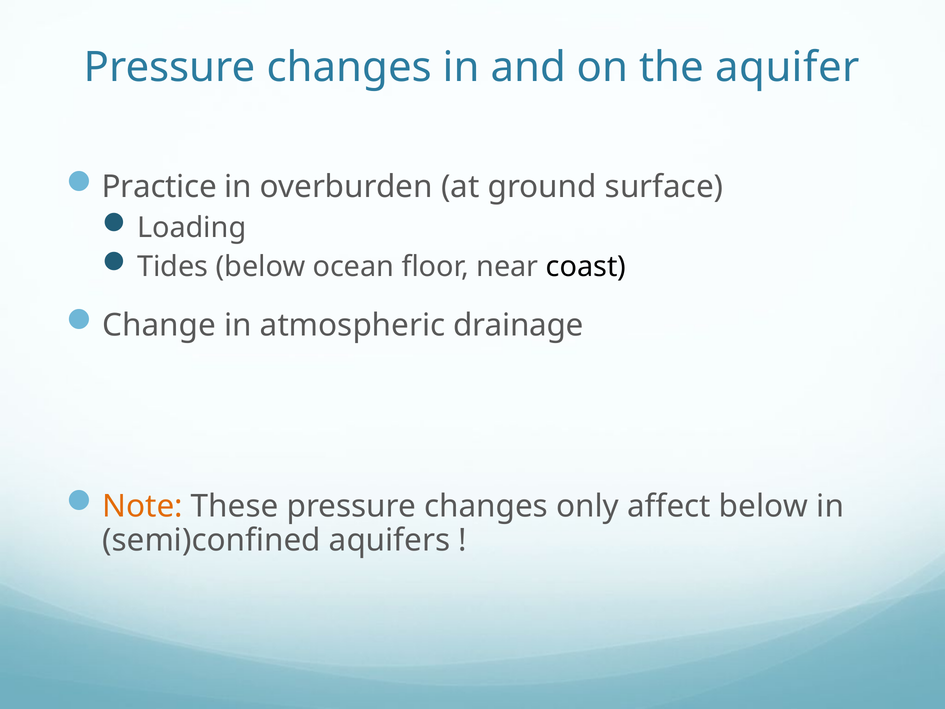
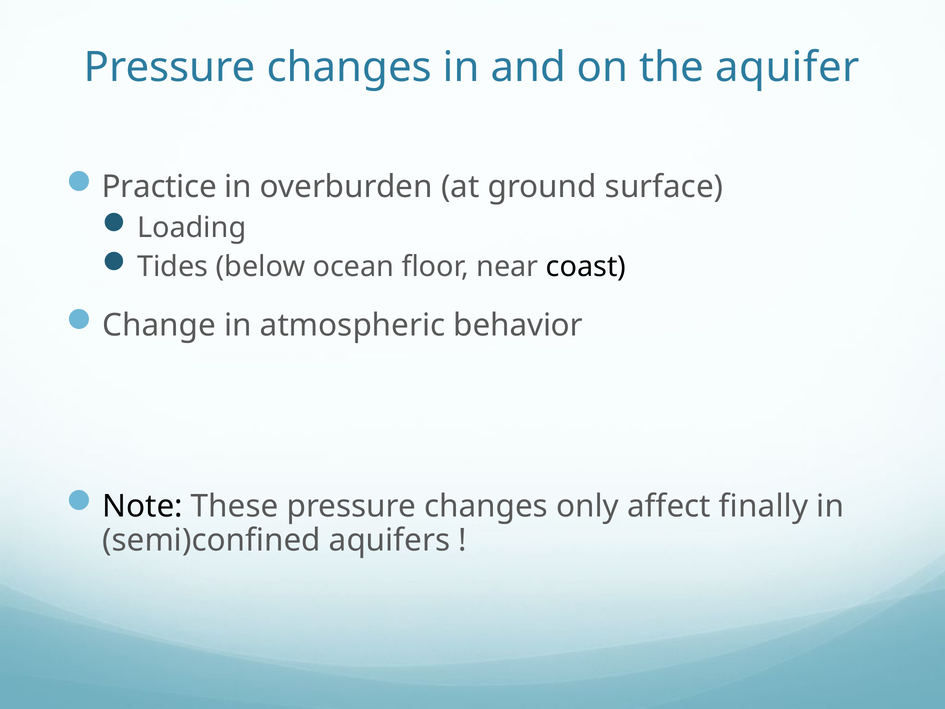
drainage: drainage -> behavior (518, 325)
Note colour: orange -> black (143, 506)
affect below: below -> finally (764, 506)
